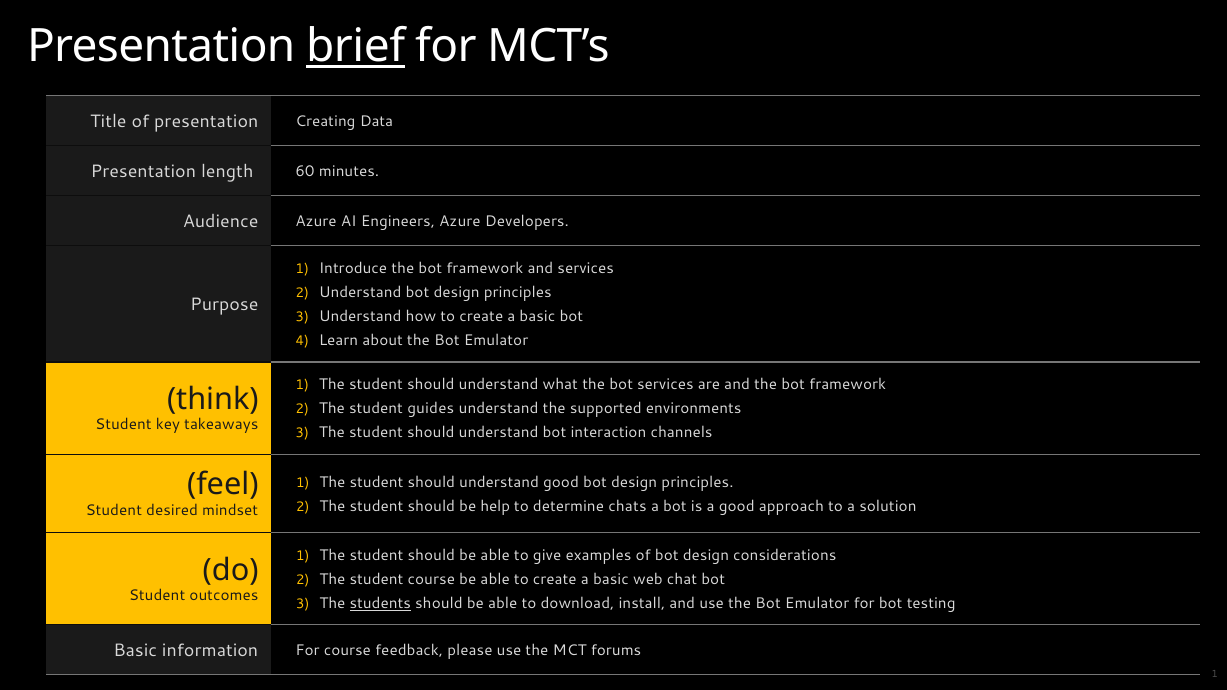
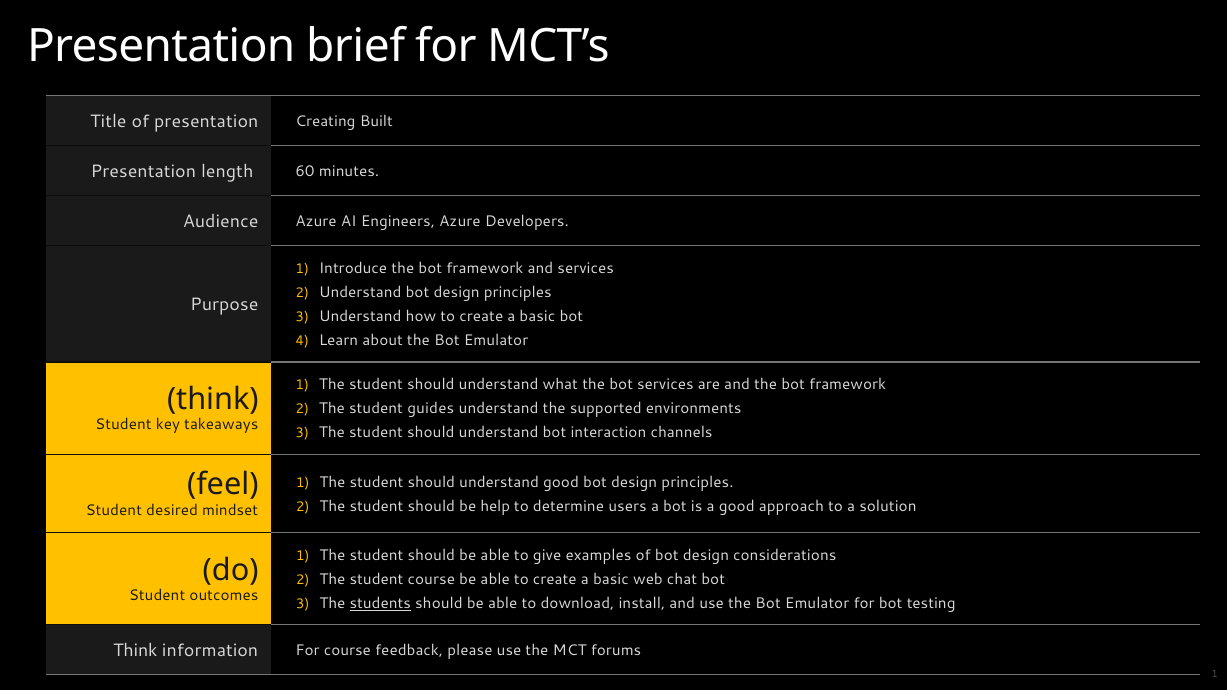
brief underline: present -> none (356, 46)
Data: Data -> Built (376, 122)
chats: chats -> users (628, 506)
Basic: Basic -> Think (135, 651)
